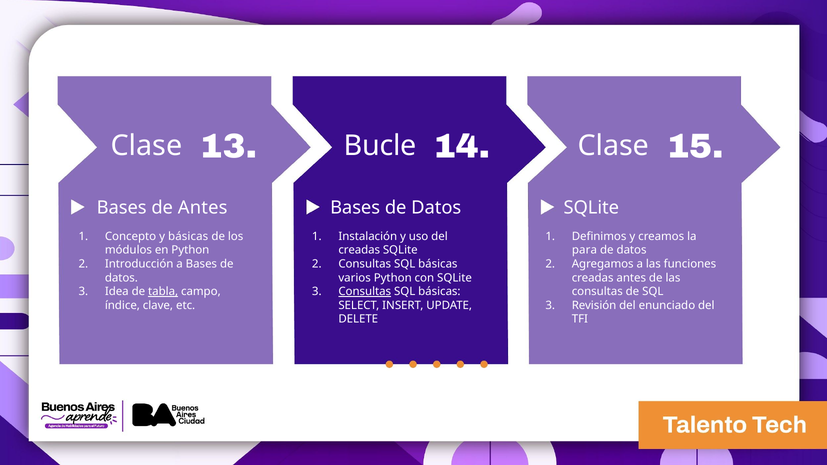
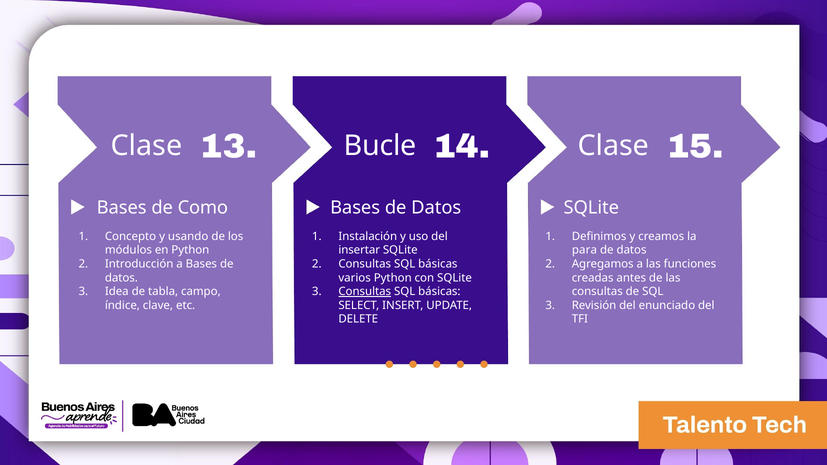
de Antes: Antes -> Como (203, 208)
y básicas: básicas -> usando (188, 236)
creadas: creadas -> insertar (359, 250)
tabla underline: present -> none (163, 292)
